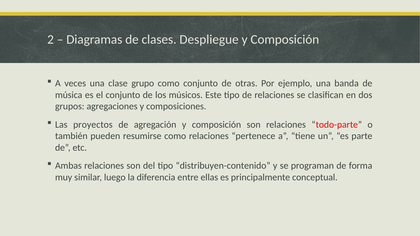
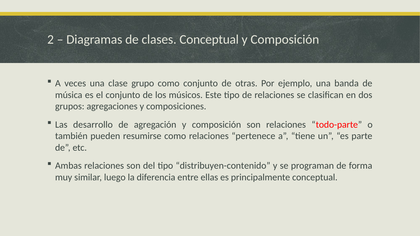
clases Despliegue: Despliegue -> Conceptual (209, 40)
proyectos: proyectos -> desarrollo (93, 125)
